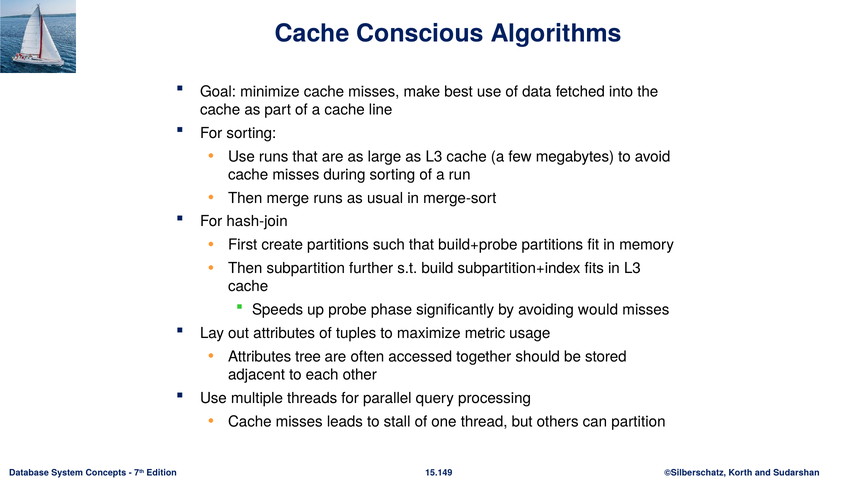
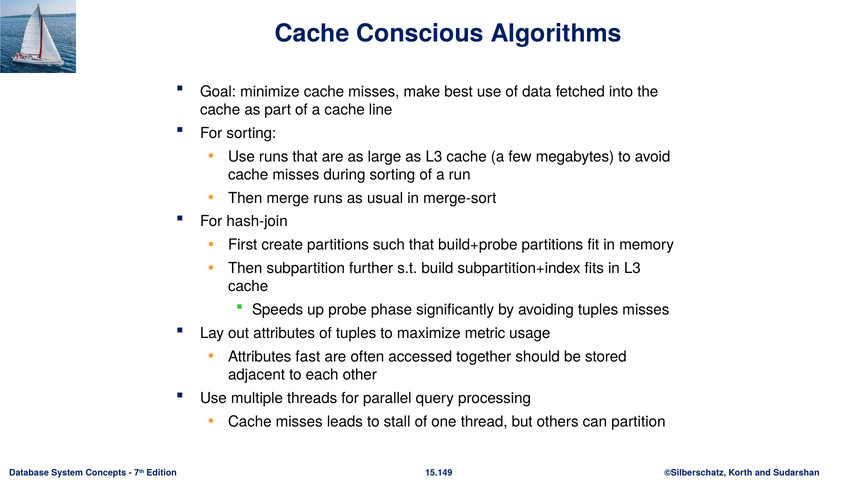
avoiding would: would -> tuples (598, 310)
tree: tree -> fast (308, 357)
